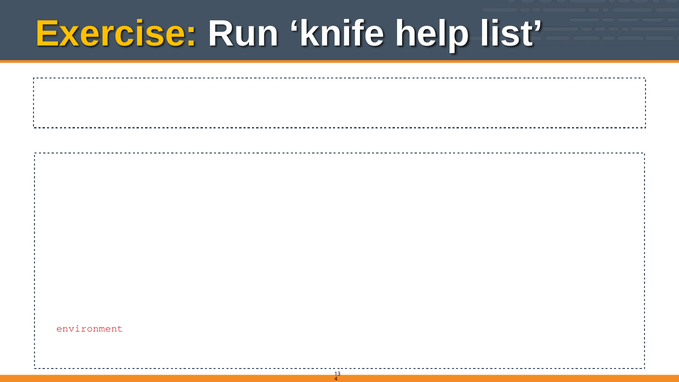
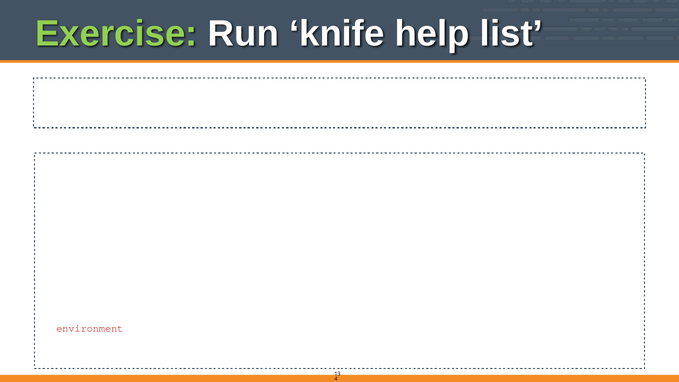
Exercise colour: yellow -> light green (116, 34)
